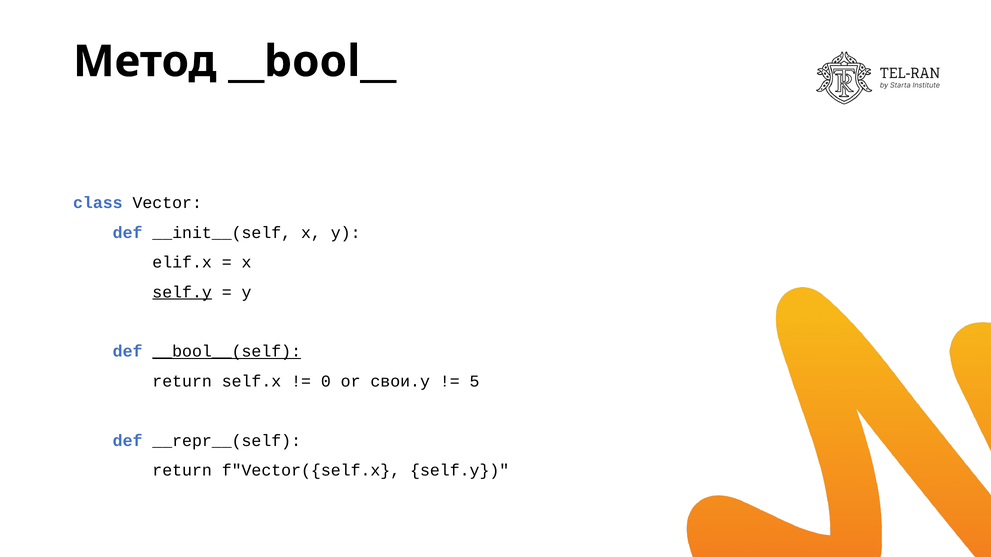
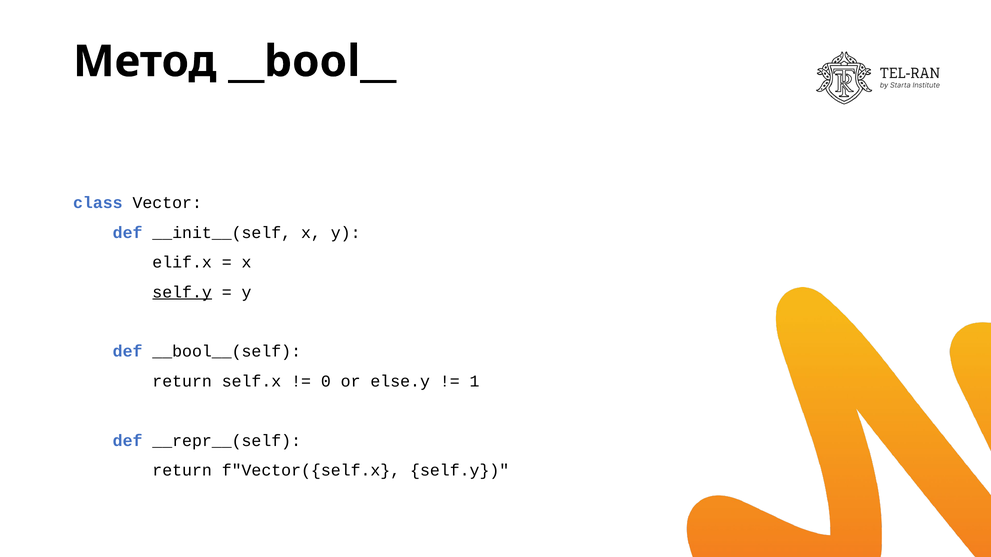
__bool__(self underline: present -> none (227, 352)
свои.y: свои.y -> else.y (400, 382)
5: 5 -> 1 (475, 382)
